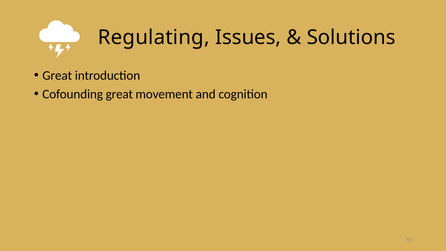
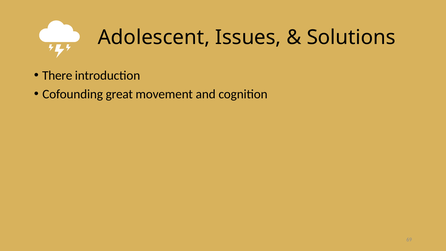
Regulating: Regulating -> Adolescent (154, 37)
Great: Great -> There (57, 75)
